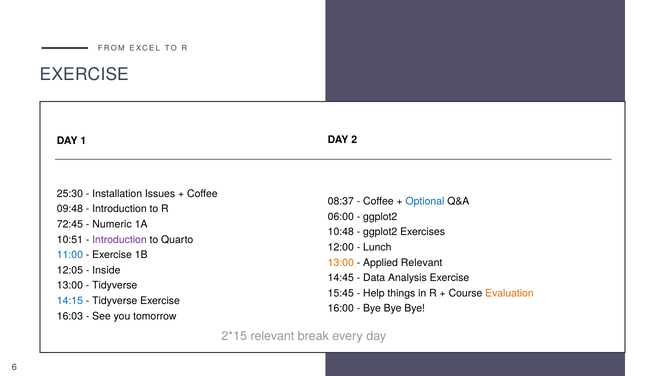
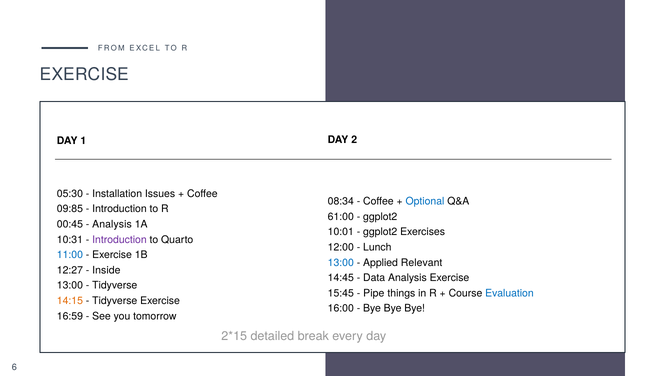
25:30: 25:30 -> 05:30 (70, 194)
08:37: 08:37 -> 08:34 (341, 201)
09:48: 09:48 -> 09:85 (70, 209)
06:00: 06:00 -> 61:00 (341, 217)
72:45: 72:45 -> 00:45 (70, 224)
Numeric: Numeric -> Analysis (112, 224)
10:48: 10:48 -> 10:01 (341, 232)
10:51: 10:51 -> 10:31 (70, 240)
13:00 colour: orange -> blue (341, 263)
12:05: 12:05 -> 12:27 (70, 270)
Help: Help -> Pipe (374, 293)
Evaluation colour: orange -> blue (509, 293)
14:15 colour: blue -> orange (70, 301)
16:03: 16:03 -> 16:59 (70, 316)
relevant: relevant -> detailed (272, 336)
